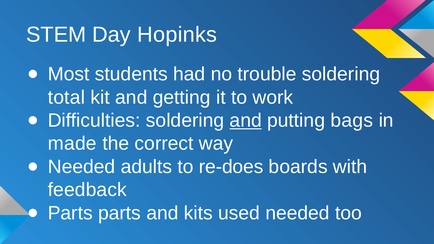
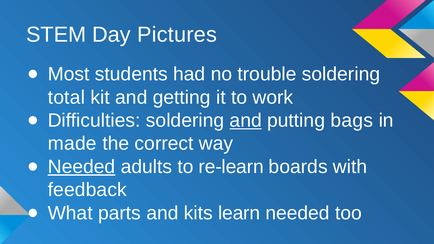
Hopinks: Hopinks -> Pictures (177, 35)
Needed underline: none -> present (82, 167)
re-does: re-does -> re-learn (231, 167)
Parts: Parts -> What (70, 213)
used: used -> learn (239, 213)
